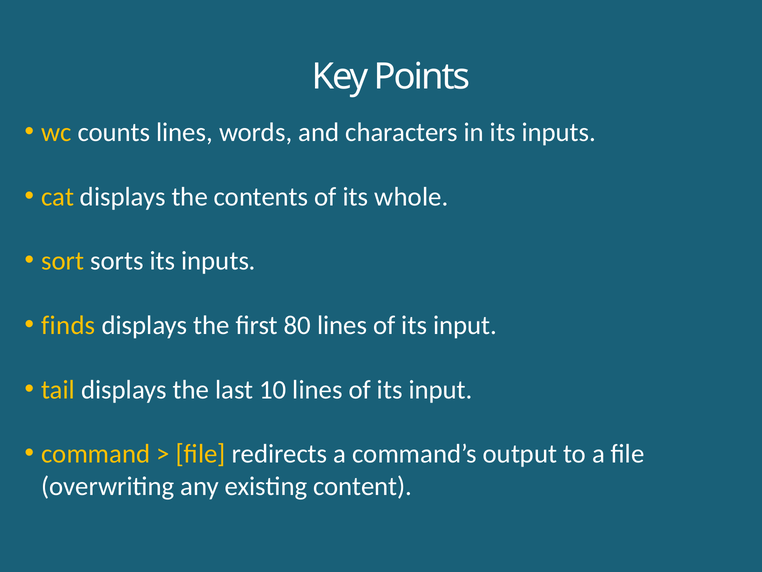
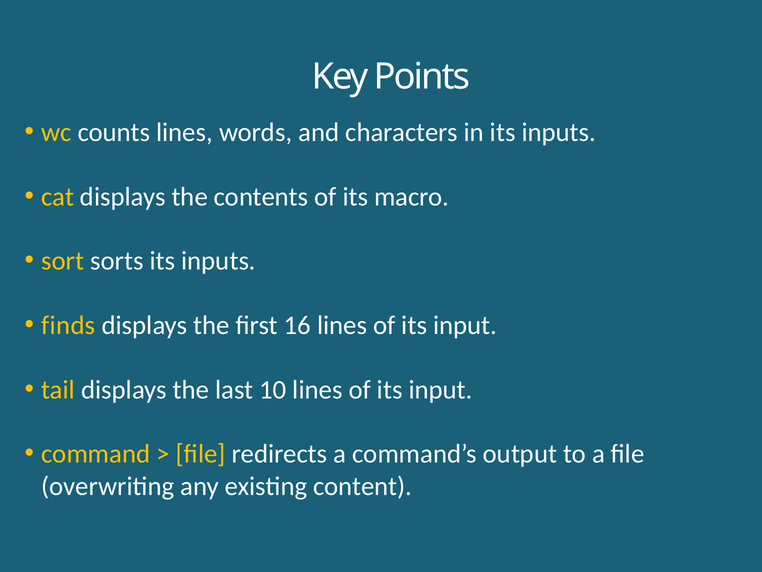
whole: whole -> macro (412, 196)
80: 80 -> 16 (297, 325)
